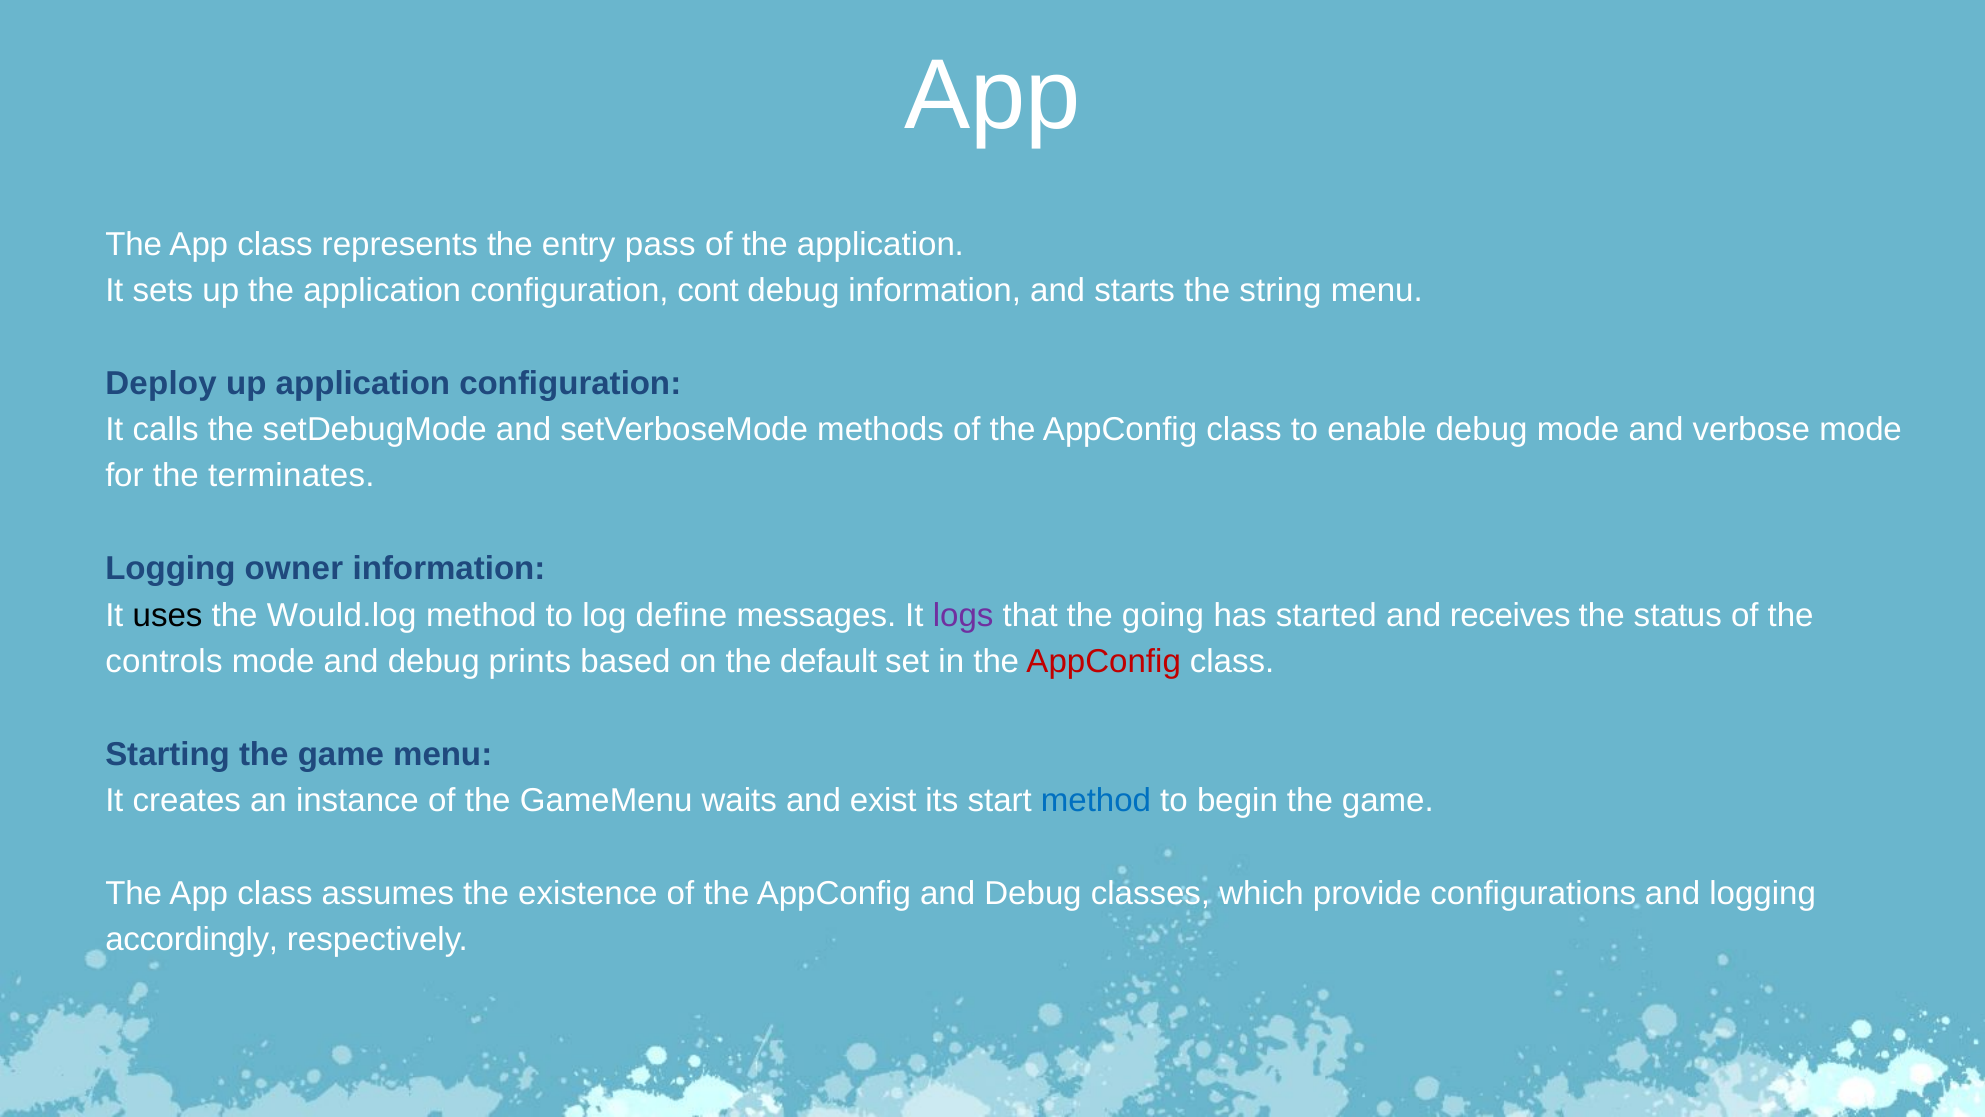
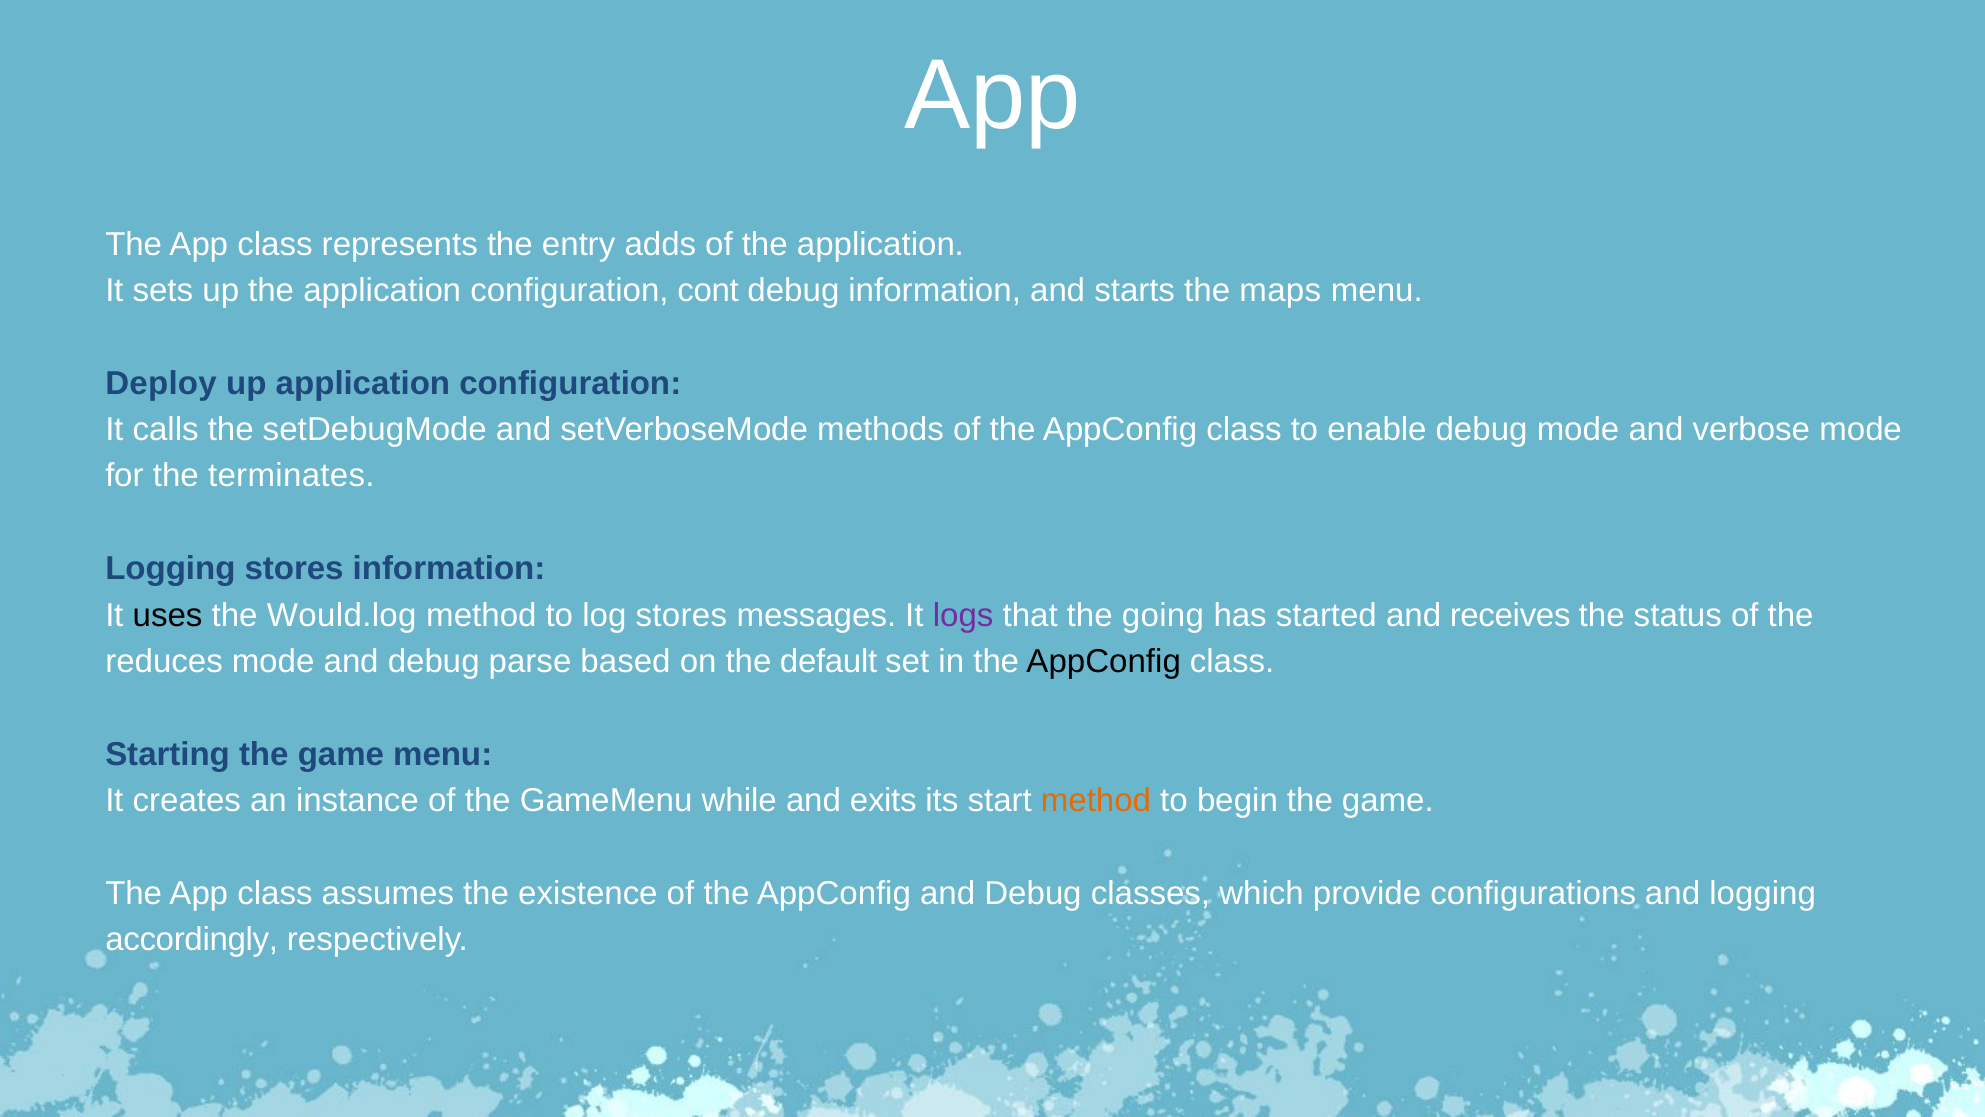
pass: pass -> adds (660, 244)
string: string -> maps (1280, 291)
Logging owner: owner -> stores (294, 569)
log define: define -> stores (681, 615)
controls: controls -> reduces (164, 661)
prints: prints -> parse (530, 661)
AppConfig colour: red -> black (1104, 661)
waits: waits -> while (739, 800)
exist: exist -> exits (883, 800)
method colour: blue -> orange (1096, 800)
